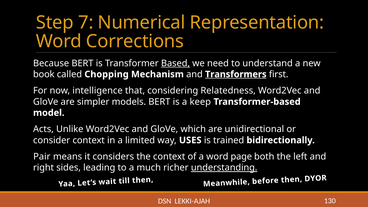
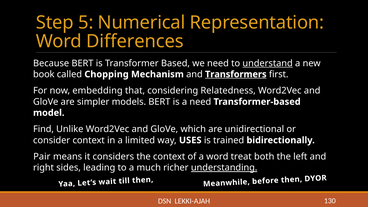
7: 7 -> 5 (86, 22)
Corrections: Corrections -> Differences (135, 41)
Based underline: present -> none (175, 63)
understand underline: none -> present (268, 63)
intelligence: intelligence -> embedding (98, 91)
a keep: keep -> need (200, 102)
Acts: Acts -> Find (43, 129)
page: page -> treat (241, 157)
